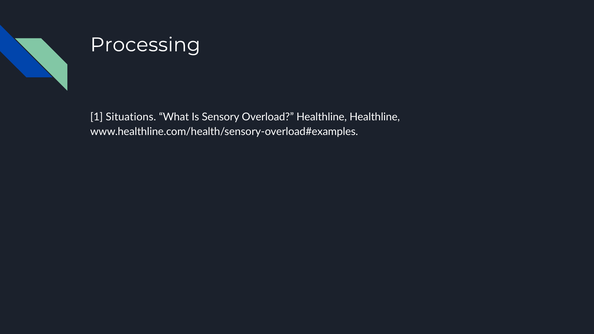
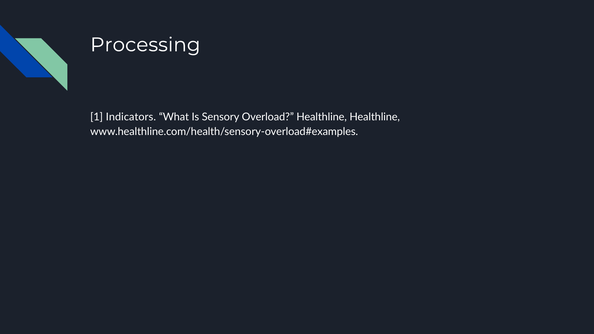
Situations: Situations -> Indicators (131, 117)
